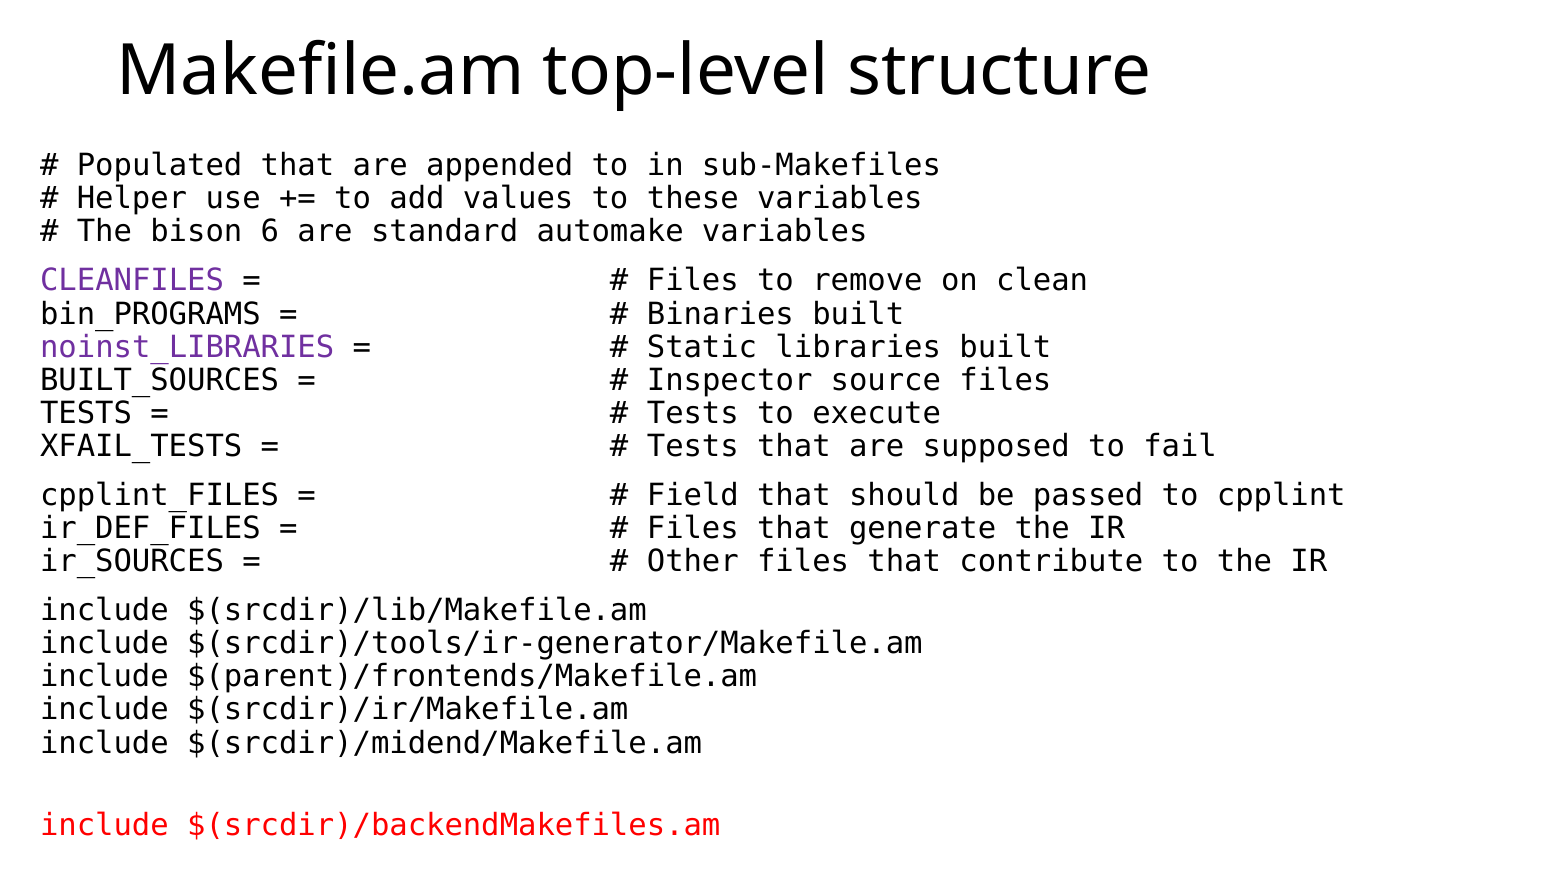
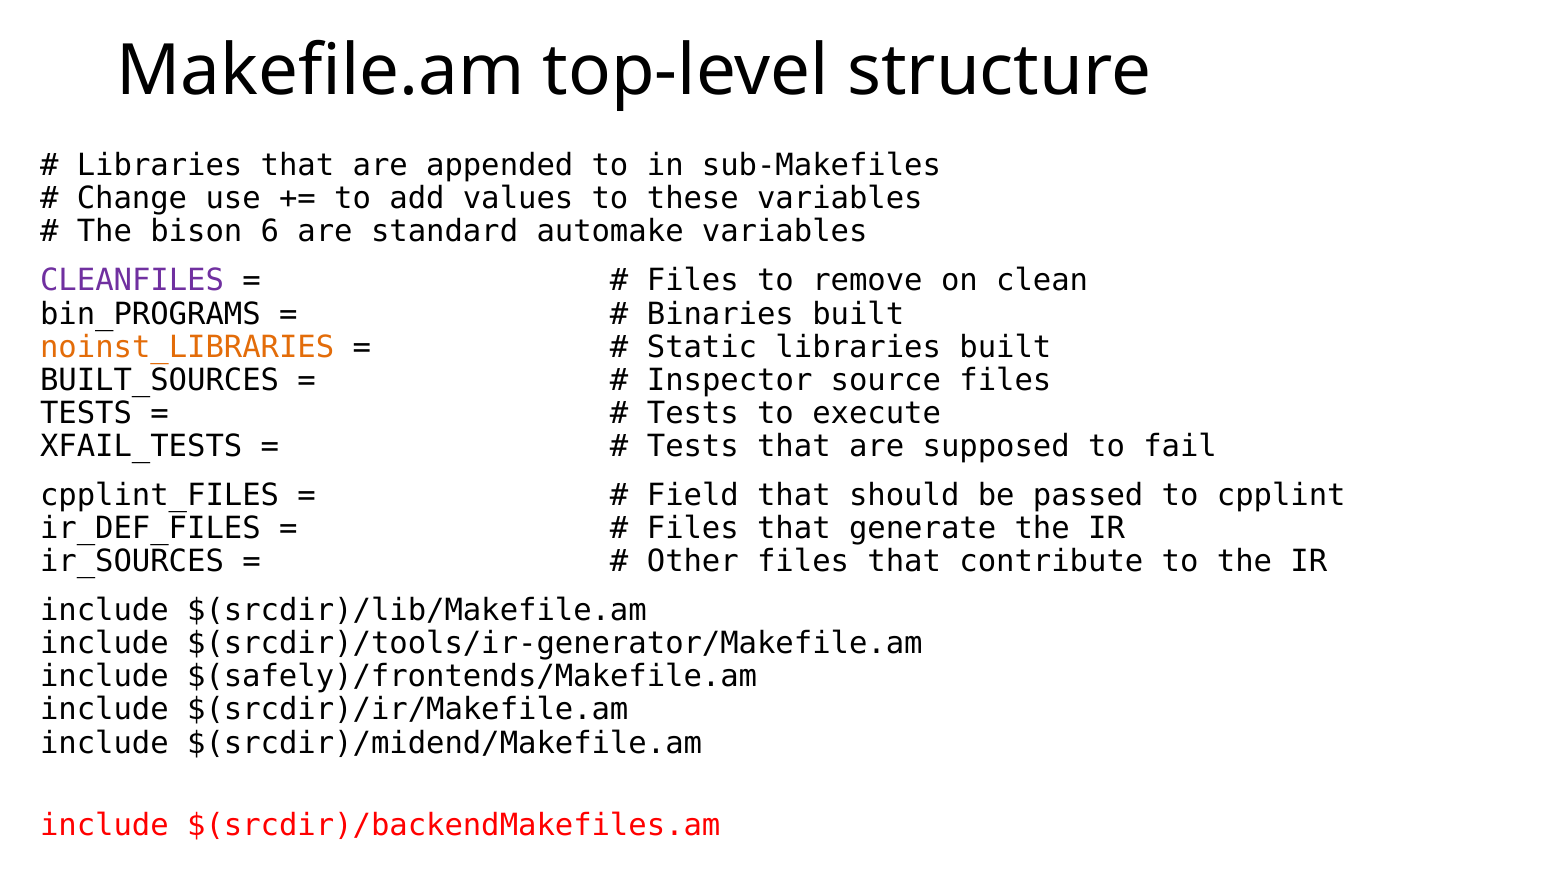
Populated: Populated -> Libraries (160, 166)
Helper: Helper -> Change (132, 199)
noinst_LIBRARIES colour: purple -> orange (187, 347)
$(parent)/frontends/Makefile.am: $(parent)/frontends/Makefile.am -> $(safely)/frontends/Makefile.am (472, 677)
